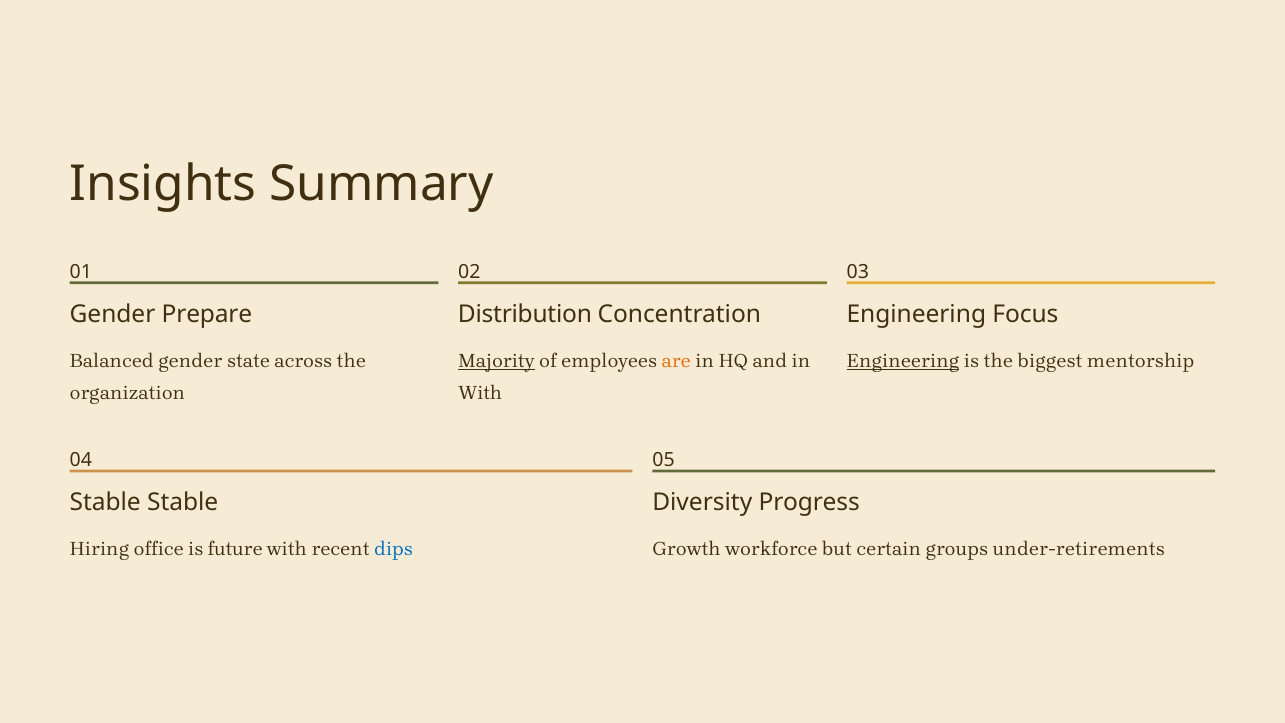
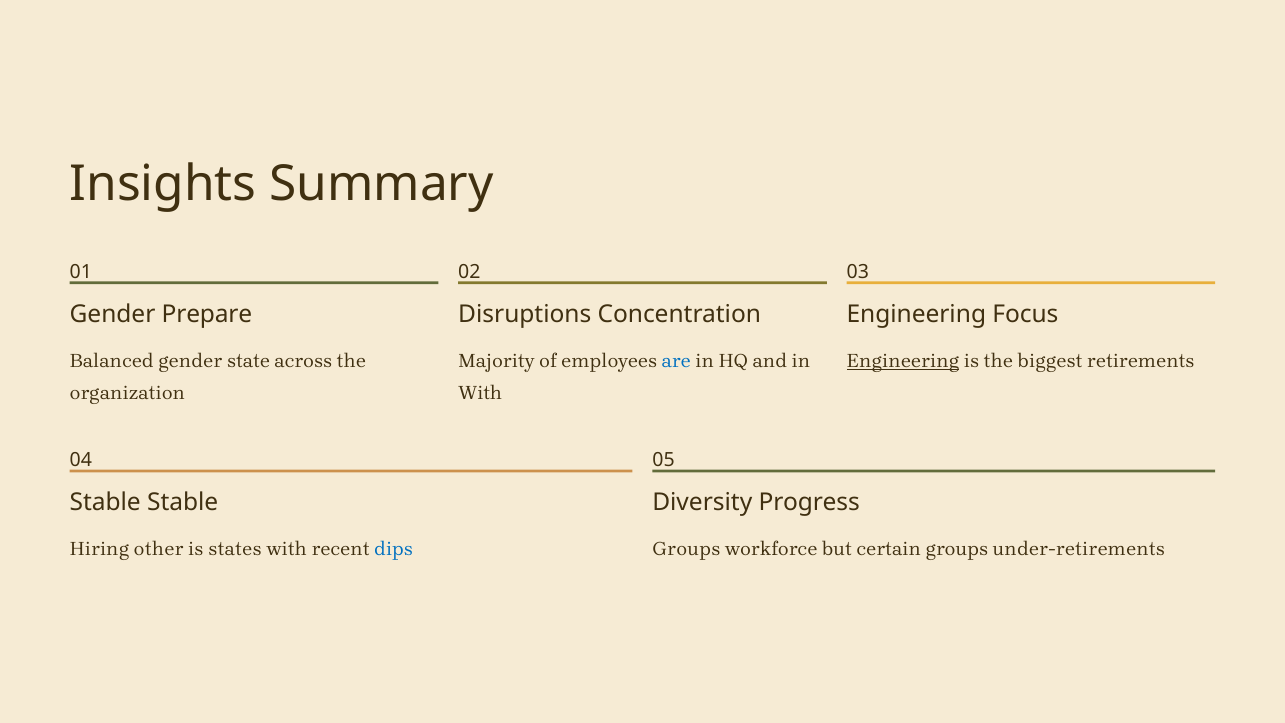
Distribution: Distribution -> Disruptions (525, 314)
Majority underline: present -> none (496, 361)
are colour: orange -> blue (676, 361)
mentorship: mentorship -> retirements (1141, 361)
office: office -> other (159, 549)
future: future -> states (235, 549)
Growth: Growth -> Groups (686, 549)
